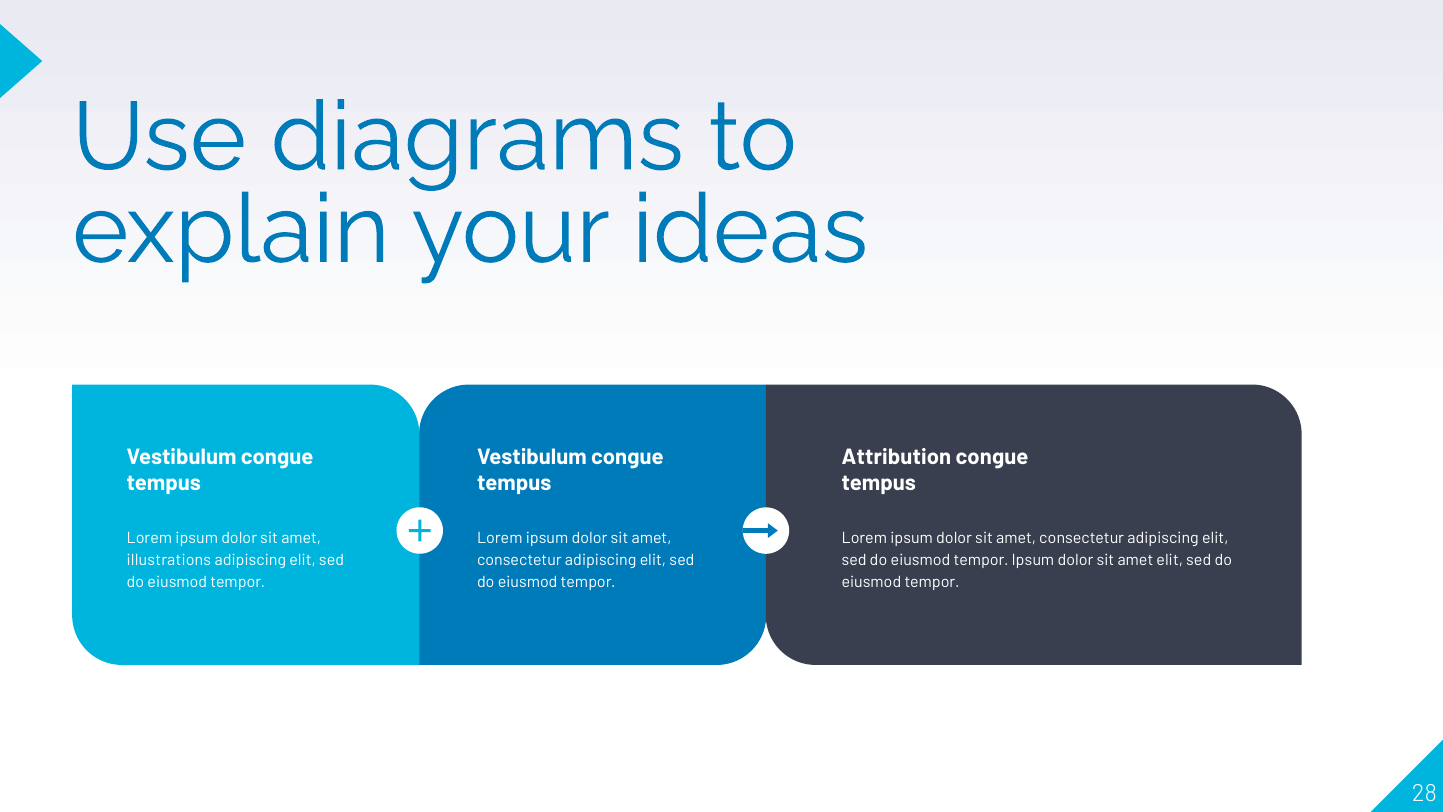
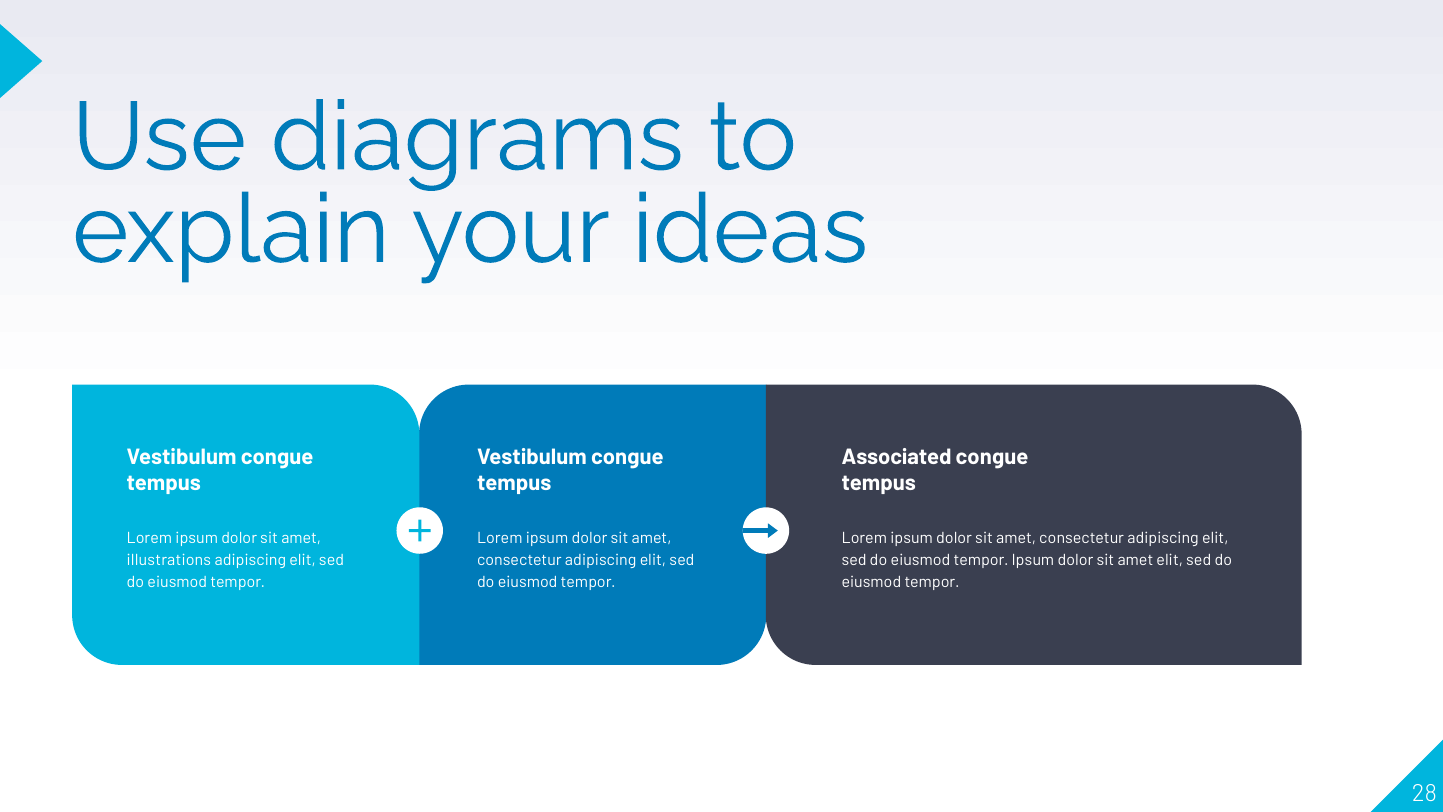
Attribution: Attribution -> Associated (897, 457)
